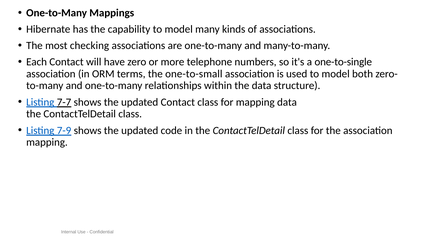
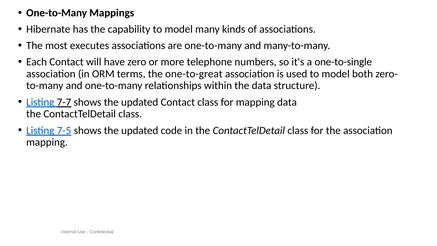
checking: checking -> executes (90, 46)
one-to-small: one-to-small -> one-to-great (194, 74)
7-9: 7-9 -> 7-5 (64, 130)
